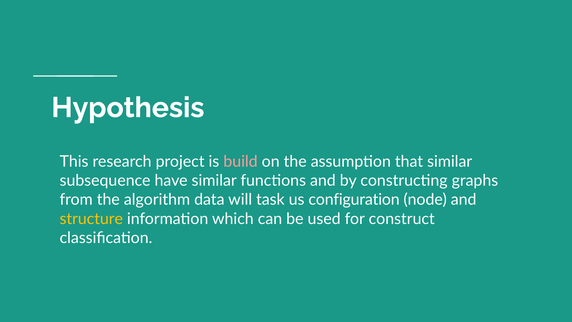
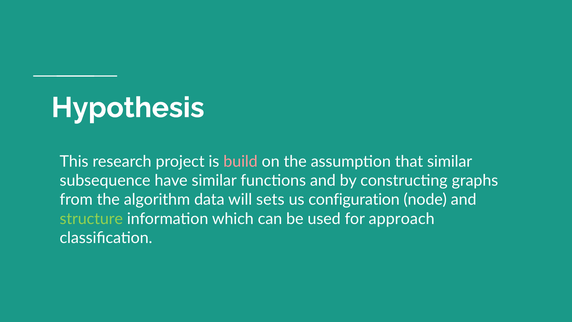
task: task -> sets (270, 200)
structure colour: yellow -> light green (91, 219)
construct: construct -> approach (402, 219)
